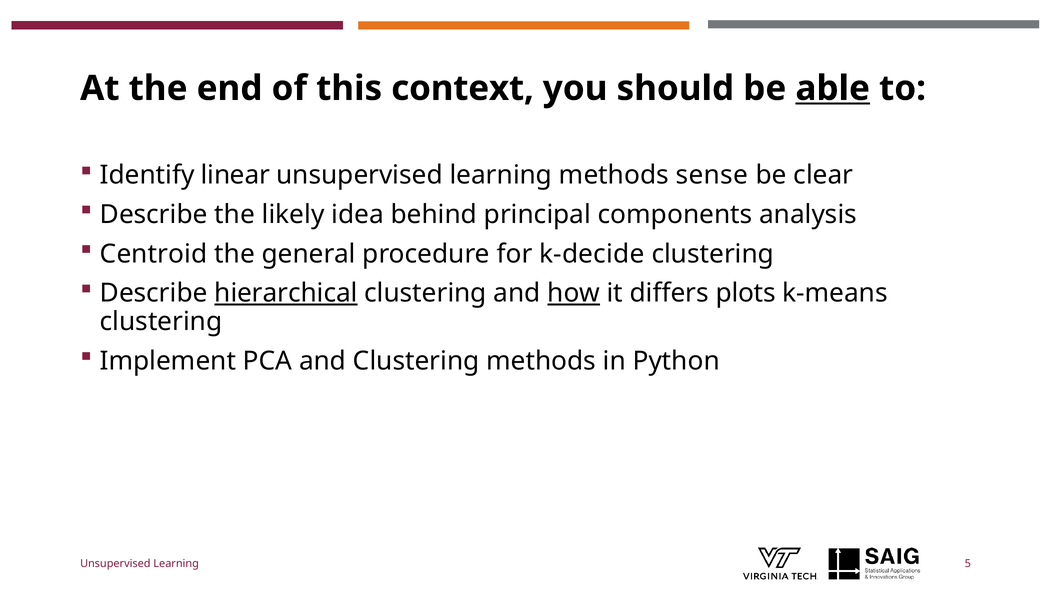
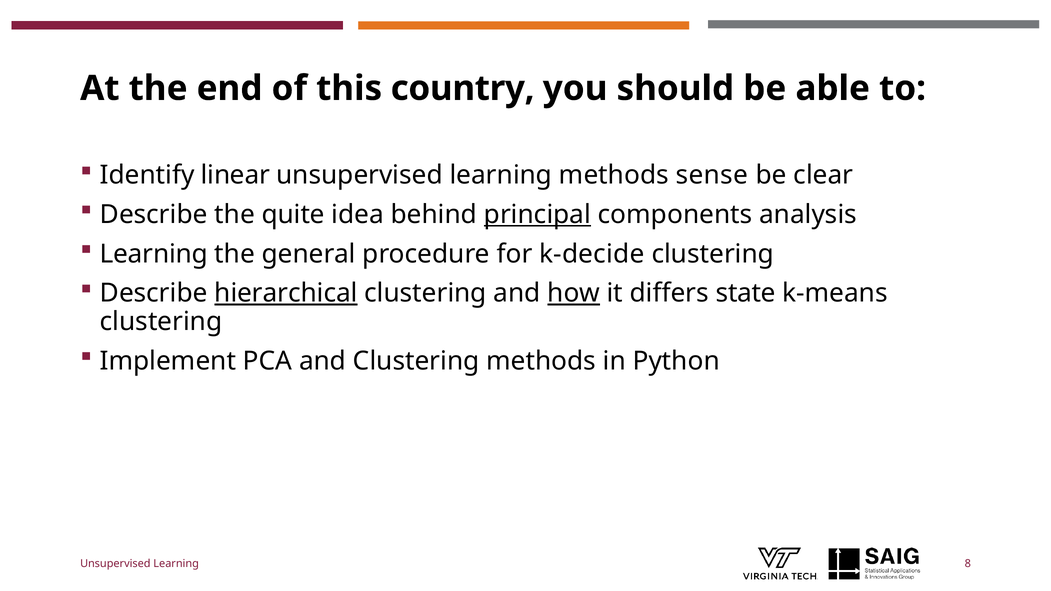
context: context -> country (463, 88)
able underline: present -> none (833, 88)
likely: likely -> quite (293, 215)
principal underline: none -> present (537, 215)
Centroid: Centroid -> Learning (154, 254)
plots: plots -> state (746, 293)
5: 5 -> 8 (968, 564)
